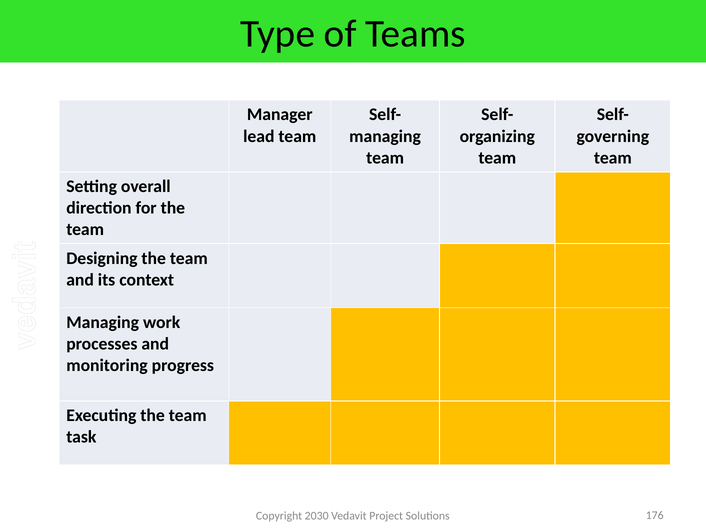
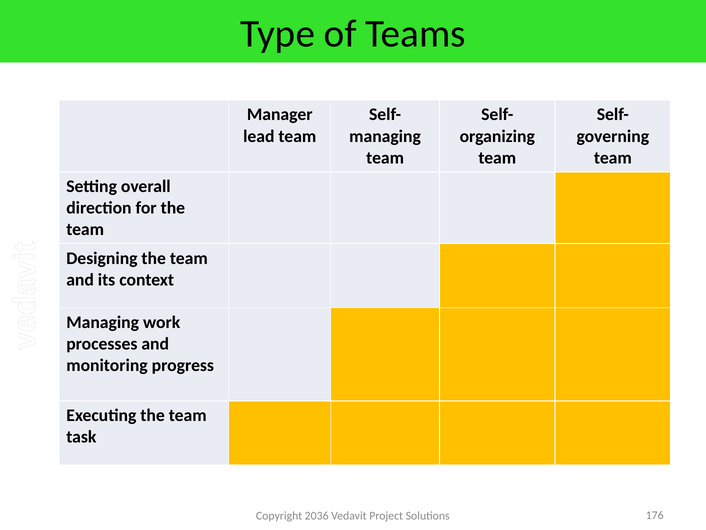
2030: 2030 -> 2036 (317, 515)
